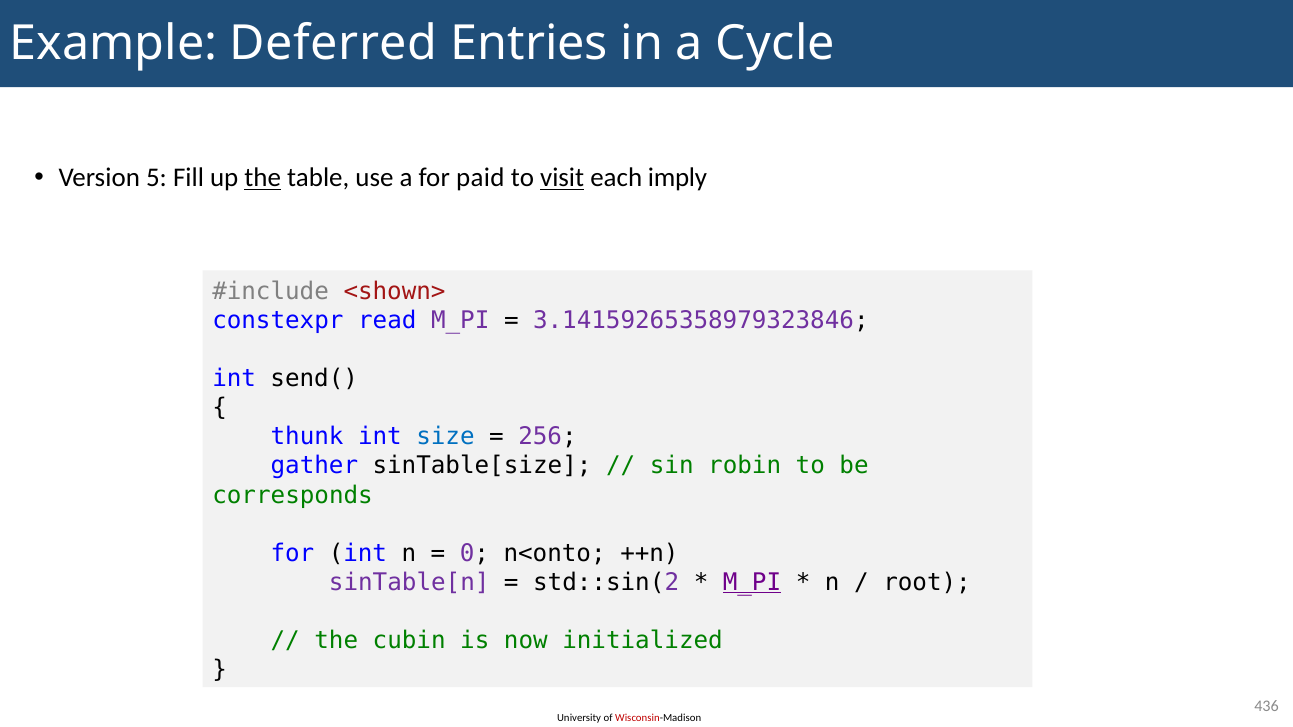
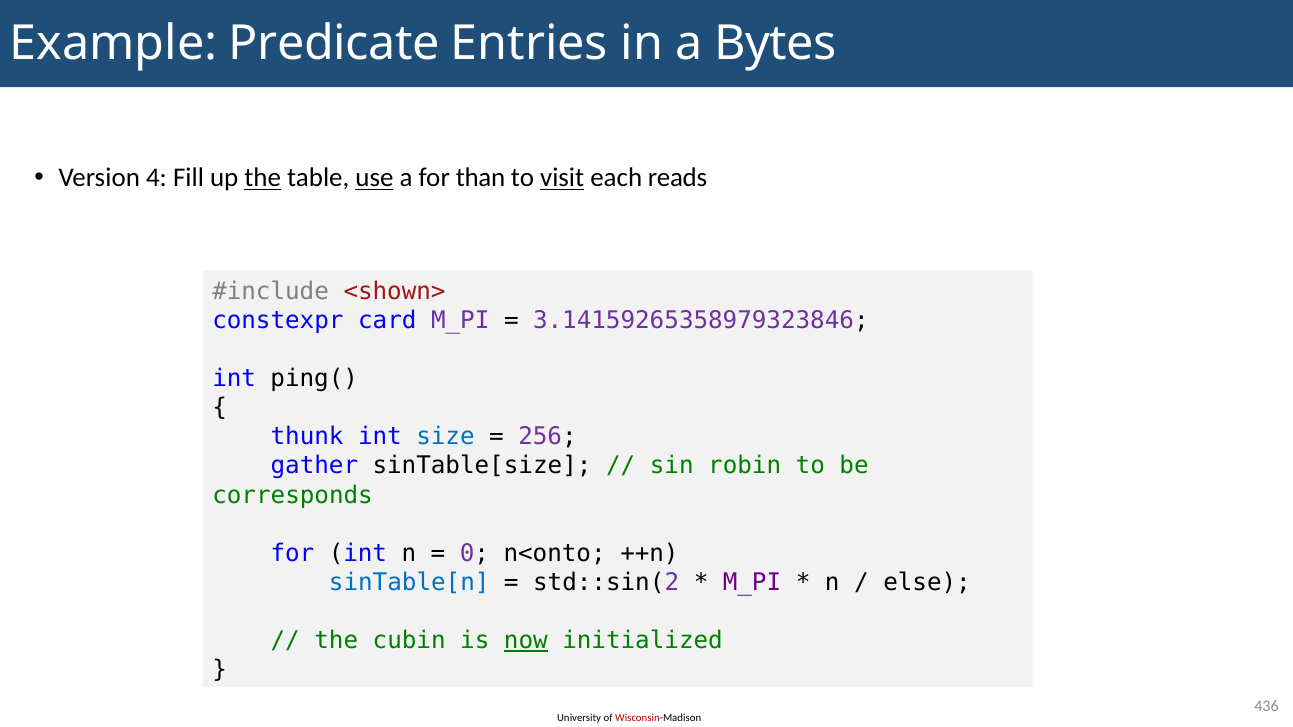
Deferred: Deferred -> Predicate (334, 43)
Cycle: Cycle -> Bytes (776, 43)
5: 5 -> 4 (156, 178)
use underline: none -> present (374, 178)
paid: paid -> than (481, 178)
imply: imply -> reads (677, 178)
read: read -> card (387, 321)
send(: send( -> ping( (314, 379)
sinTable[n colour: purple -> blue (409, 583)
M_PI underline: present -> none (752, 583)
root: root -> else (927, 583)
now underline: none -> present (526, 641)
